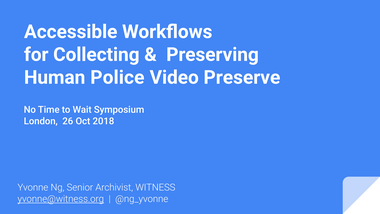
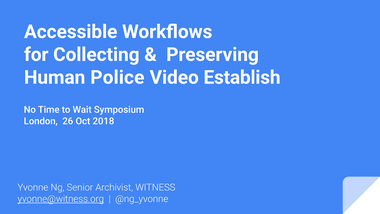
Preserve: Preserve -> Establish (242, 77)
